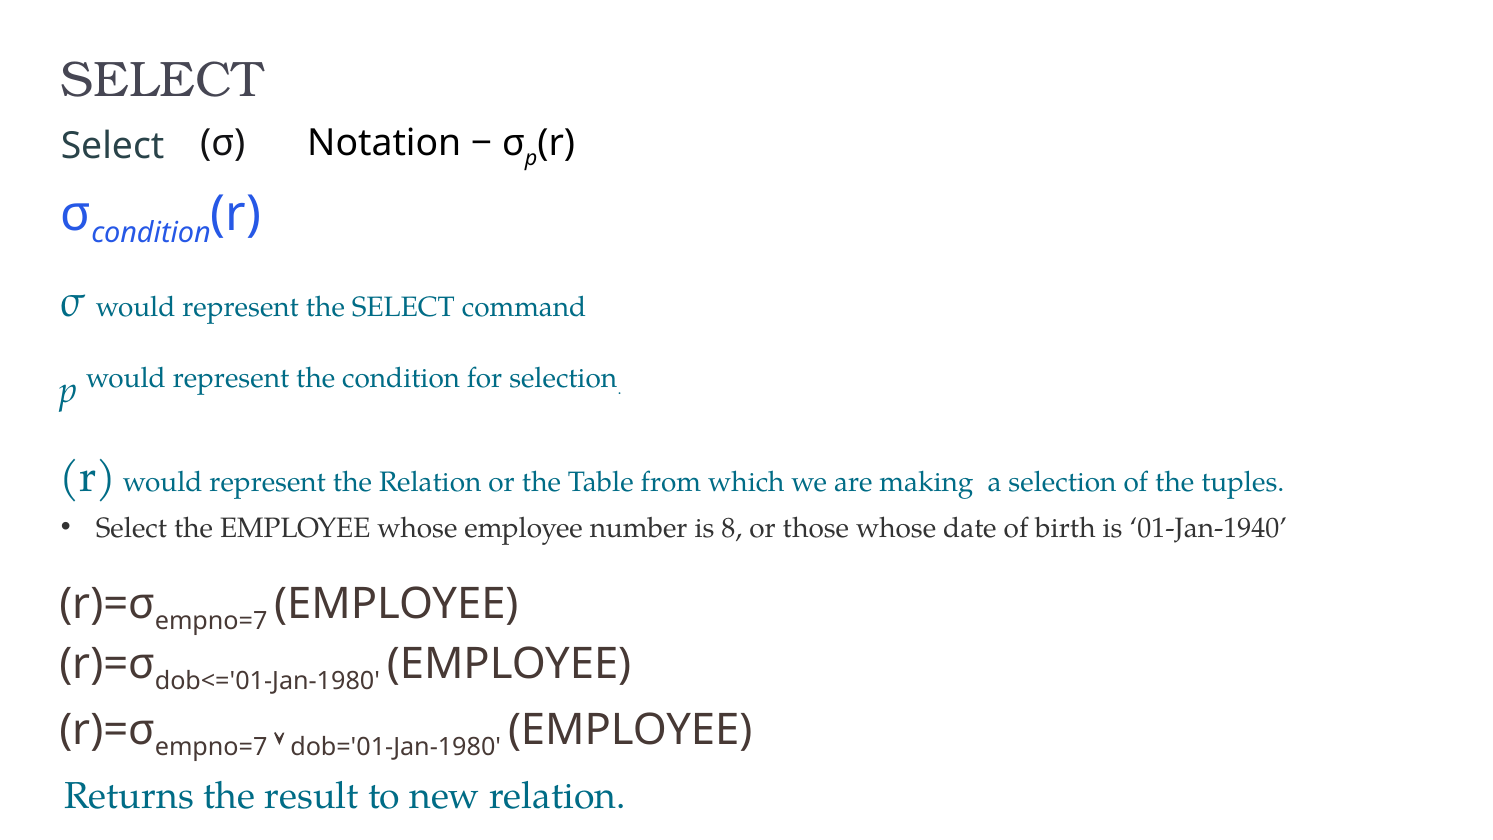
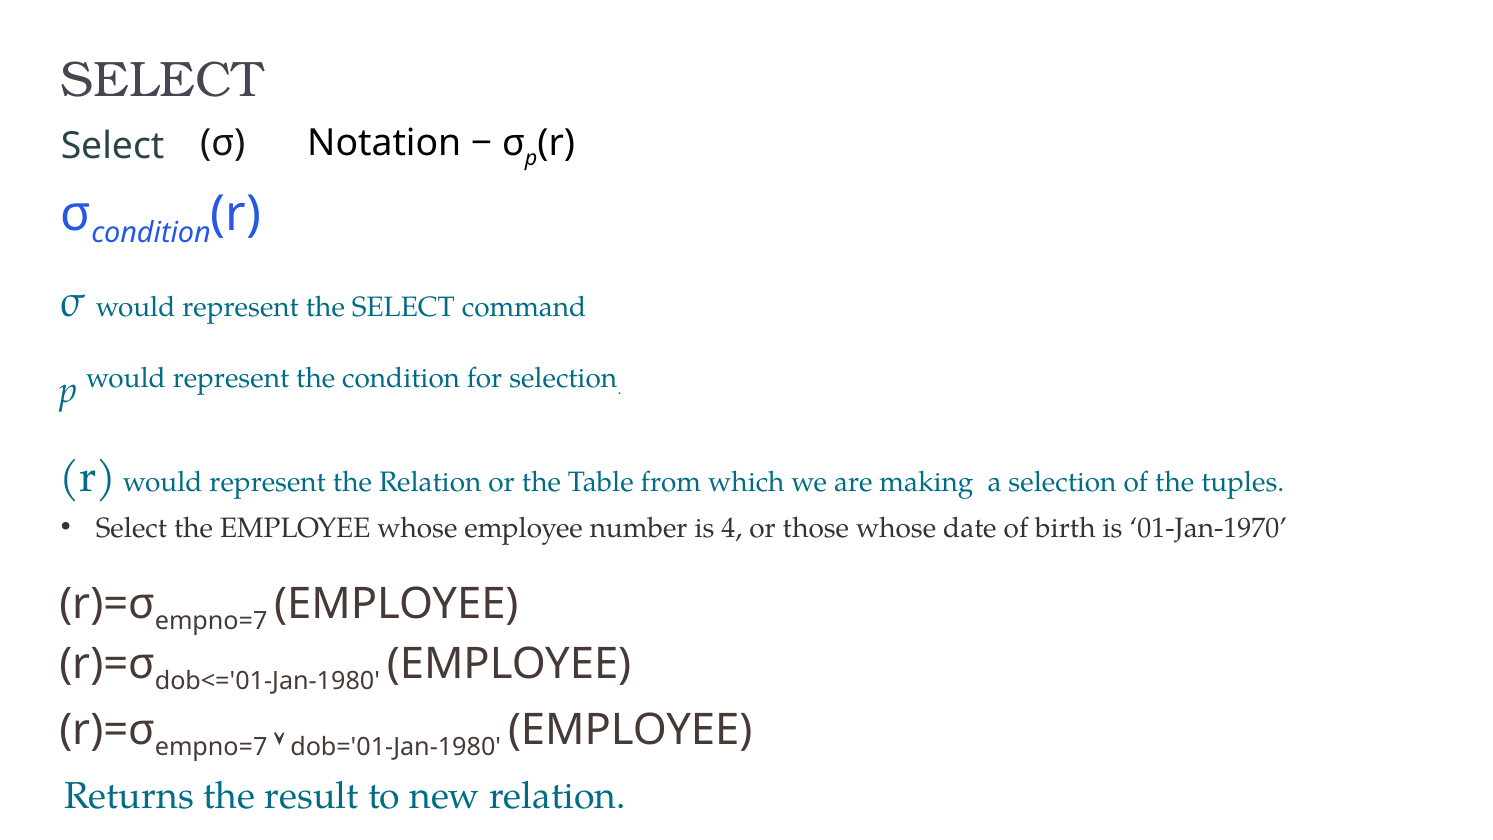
8: 8 -> 4 (732, 528)
01-Jan-1940: 01-Jan-1940 -> 01-Jan-1970 (1208, 528)
